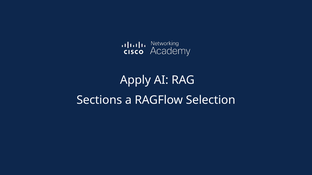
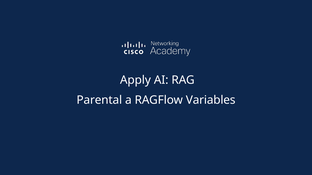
Sections: Sections -> Parental (99, 100)
Selection: Selection -> Variables (211, 100)
